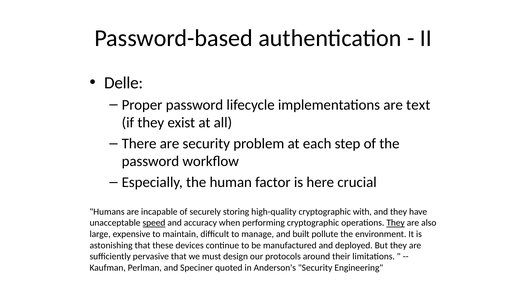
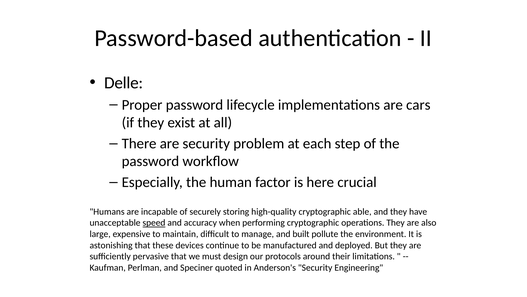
text: text -> cars (418, 105)
with: with -> able (362, 211)
They underline: present -> none (396, 222)
